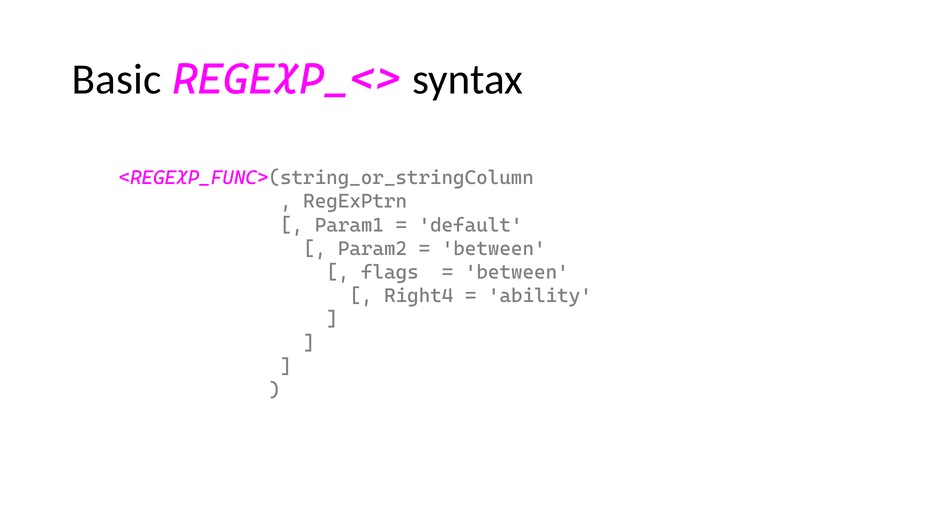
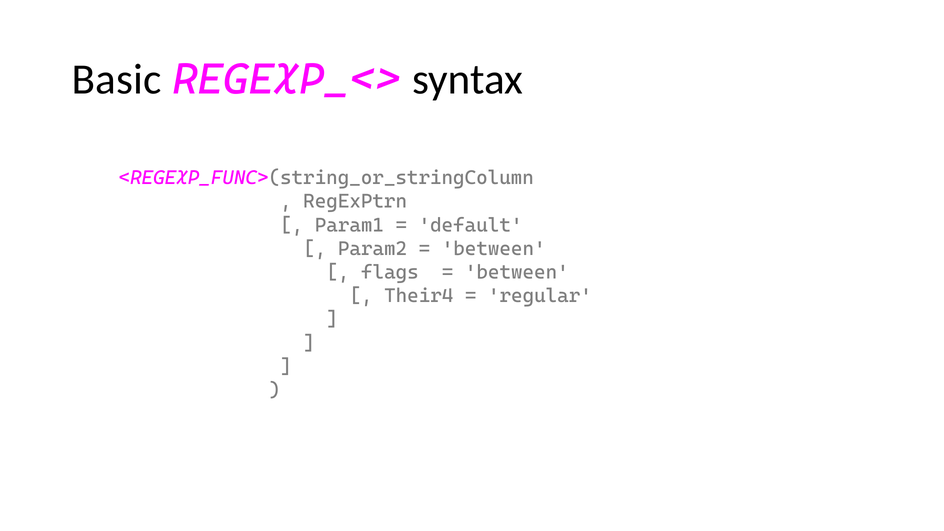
Right4: Right4 -> Their4 (419, 296)
ability: ability -> regular (540, 296)
